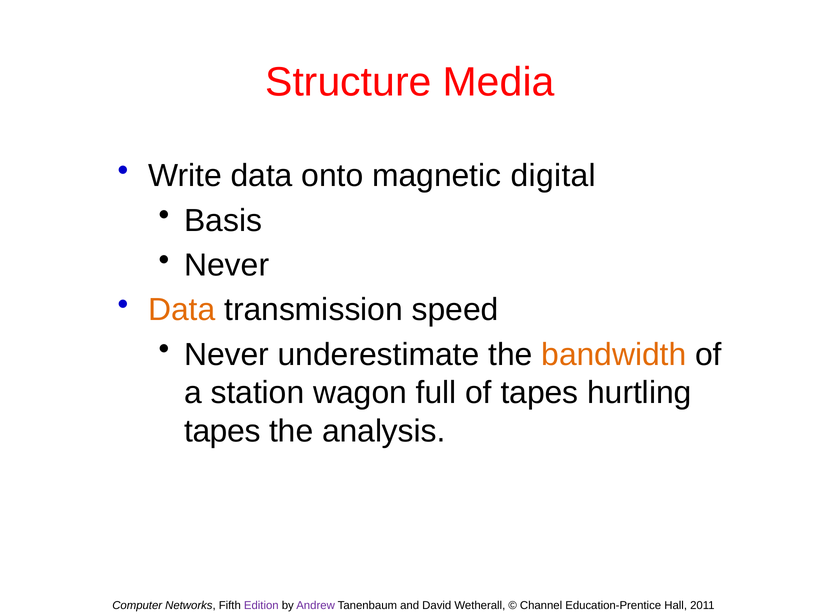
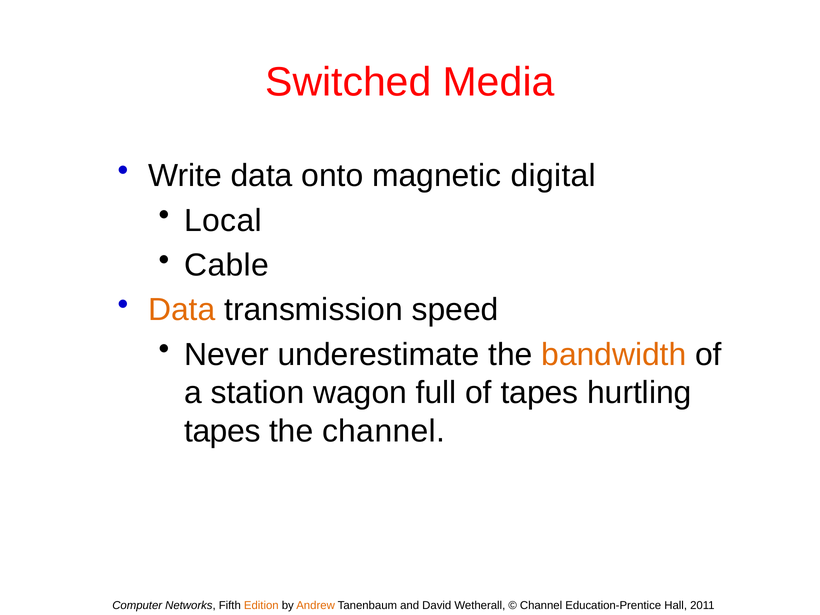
Structure: Structure -> Switched (348, 82)
Basis: Basis -> Local (223, 220)
Never: Never -> Cable (226, 265)
the analysis: analysis -> channel (384, 431)
Edition colour: purple -> orange (261, 606)
Andrew colour: purple -> orange (316, 606)
